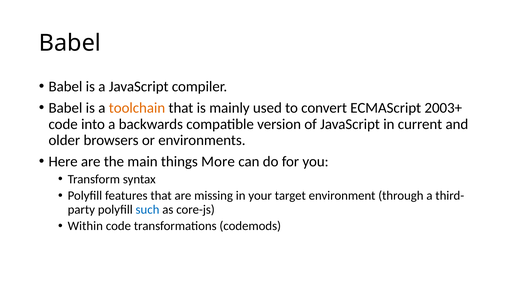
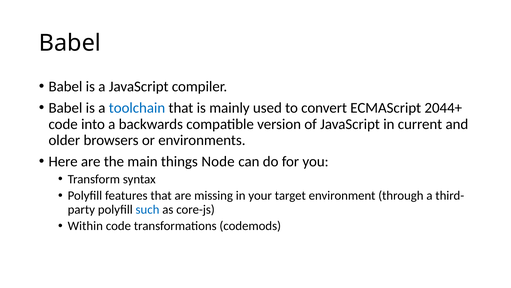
toolchain colour: orange -> blue (137, 108)
2003+: 2003+ -> 2044+ (443, 108)
More: More -> Node (218, 161)
